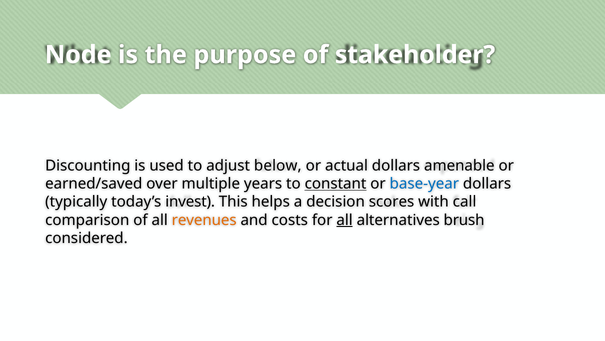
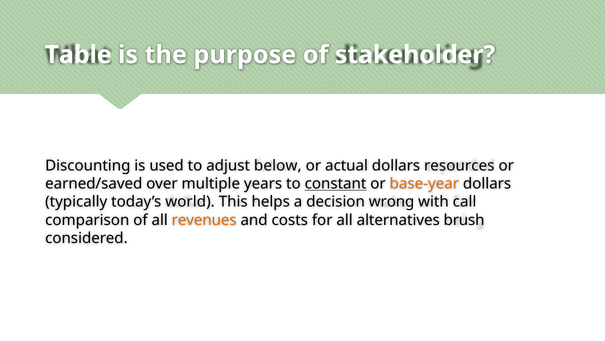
Node: Node -> Table (78, 55)
amenable: amenable -> resources (459, 165)
base-year colour: blue -> orange (424, 183)
invest: invest -> world (190, 202)
scores: scores -> wrong (392, 202)
all underline: present -> none (345, 220)
